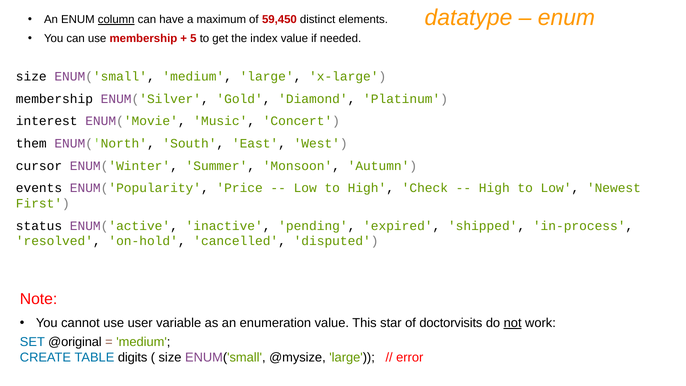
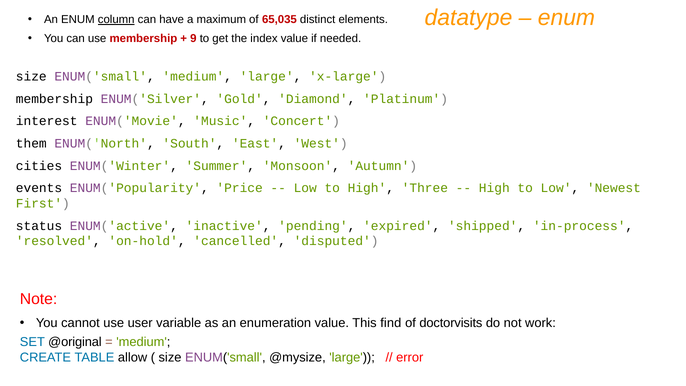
59,450: 59,450 -> 65,035 (279, 20)
5: 5 -> 9 (193, 38)
cursor: cursor -> cities (39, 166)
Check: Check -> Three (425, 188)
star: star -> find (391, 323)
not underline: present -> none (513, 323)
digits: digits -> allow (133, 357)
